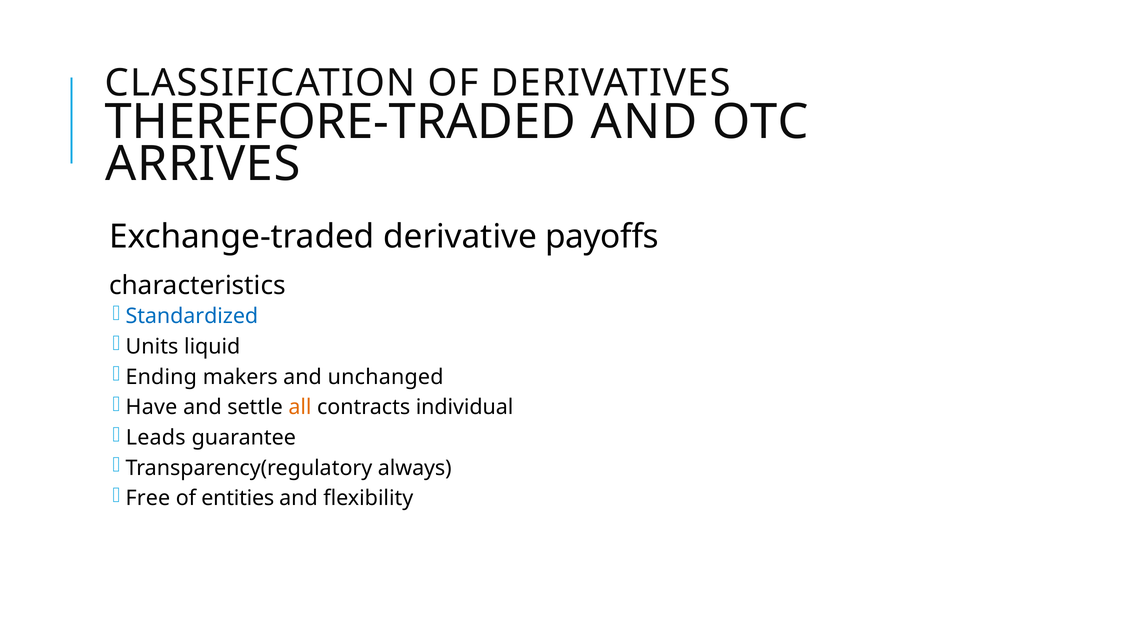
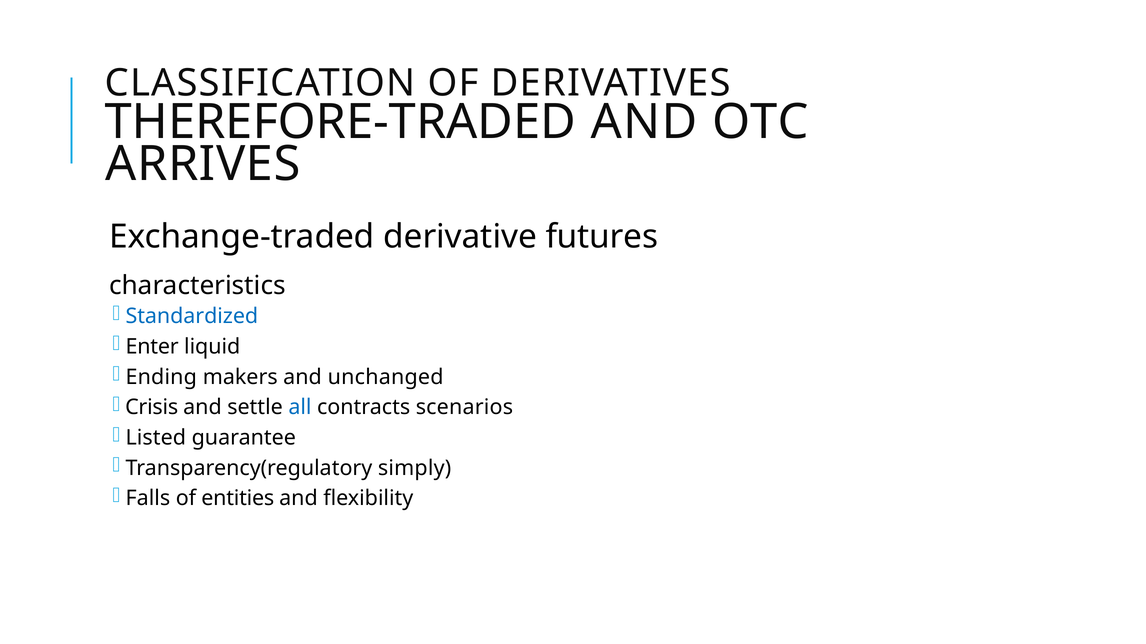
payoffs: payoffs -> futures (602, 237)
Units: Units -> Enter (152, 347)
Have: Have -> Crisis (152, 408)
all colour: orange -> blue (300, 408)
individual: individual -> scenarios (464, 408)
Leads: Leads -> Listed (156, 438)
always: always -> simply (415, 468)
Free: Free -> Falls (148, 499)
